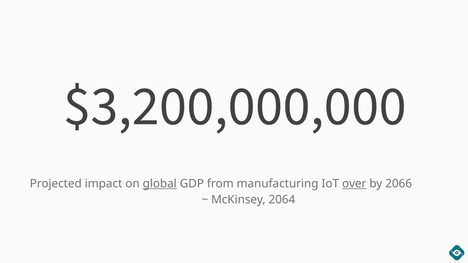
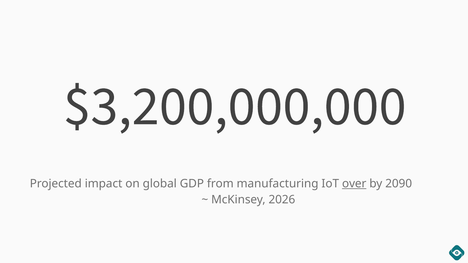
global underline: present -> none (160, 184)
2066: 2066 -> 2090 (399, 184)
2064: 2064 -> 2026 (282, 200)
